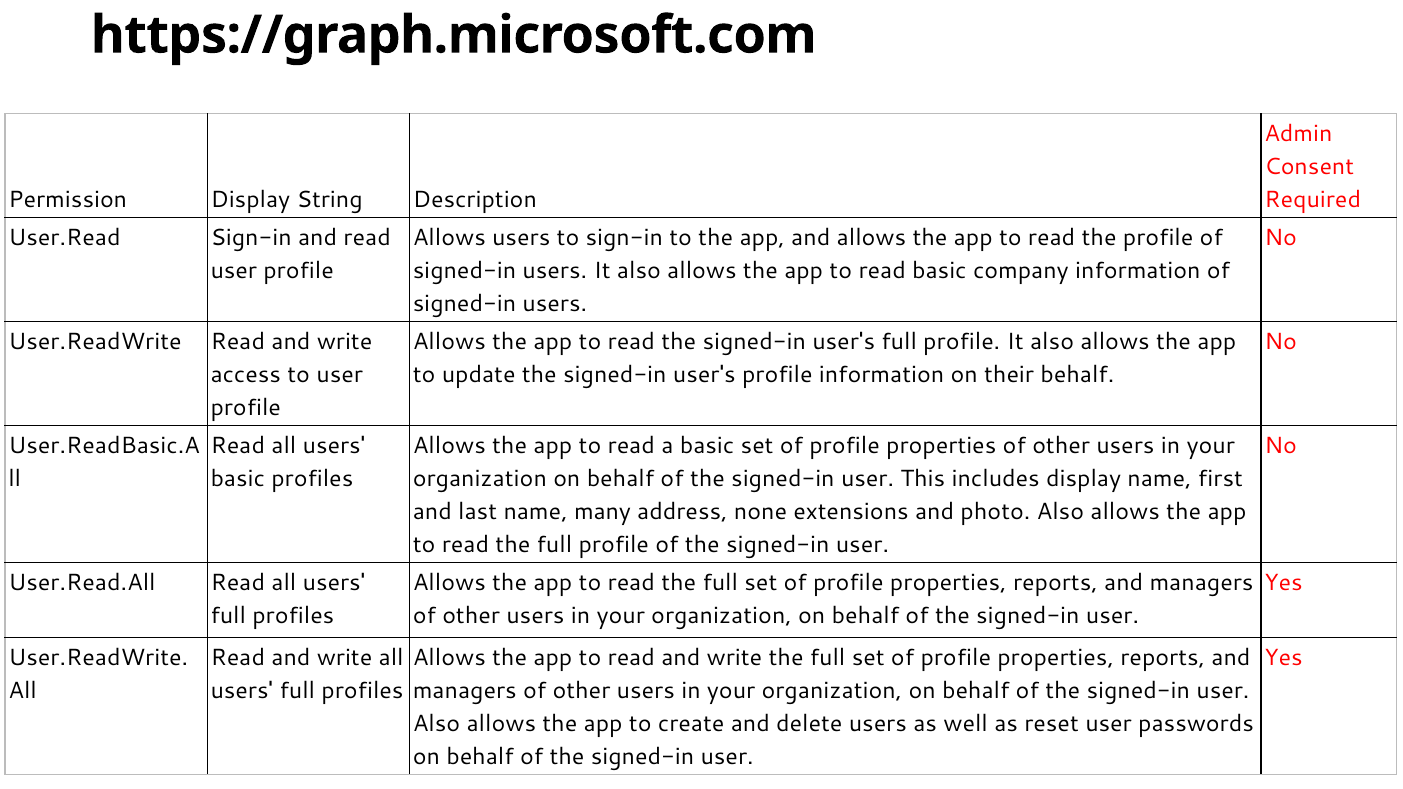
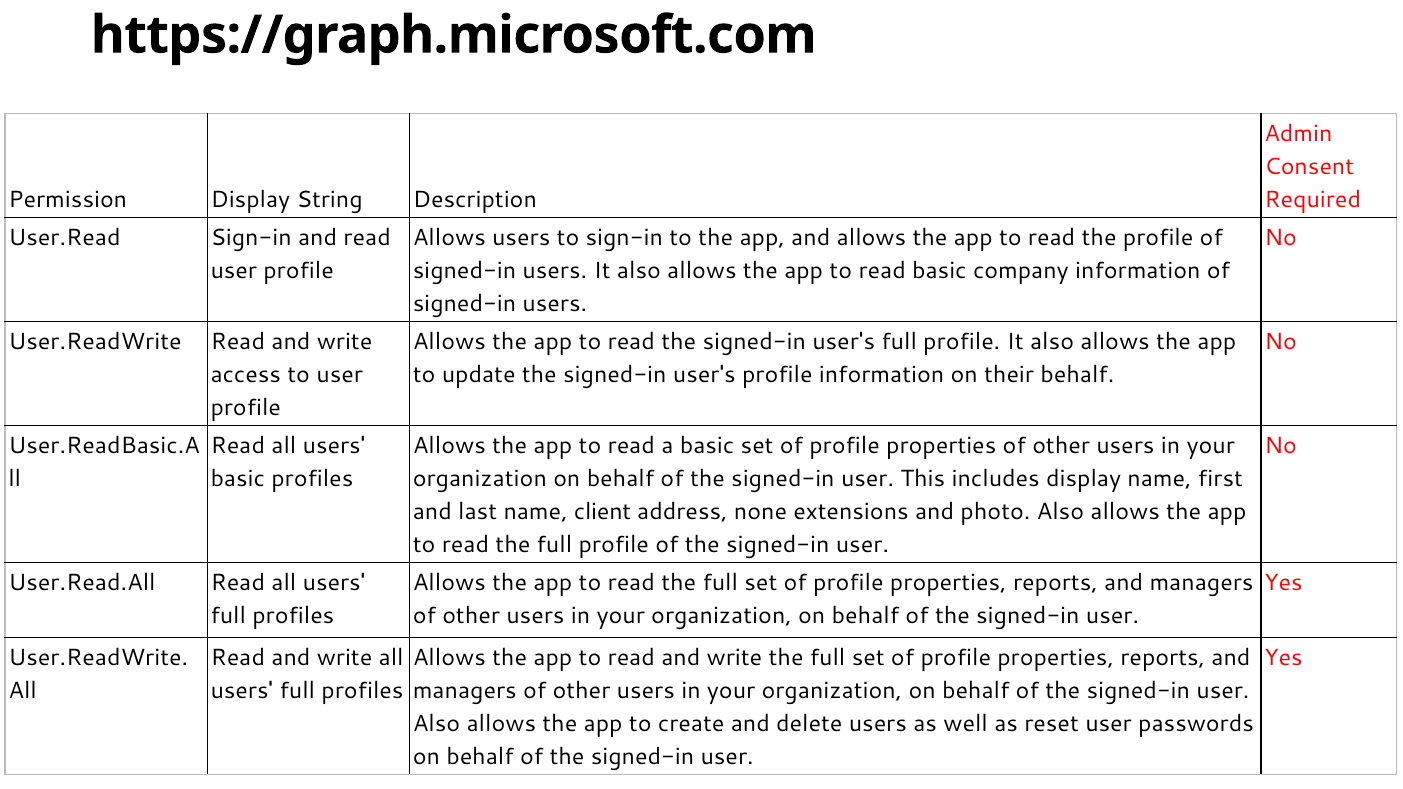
many: many -> client (603, 512)
